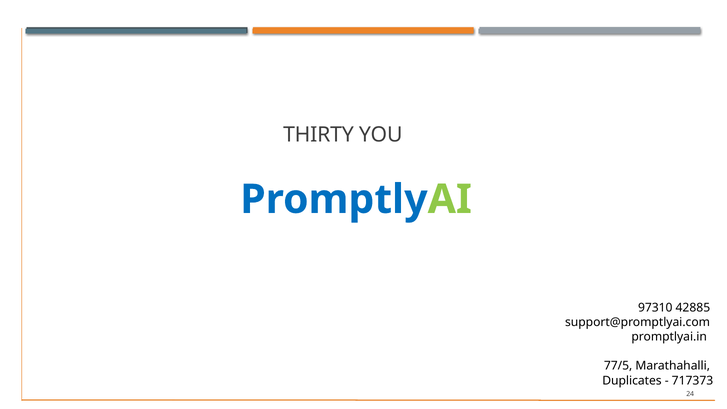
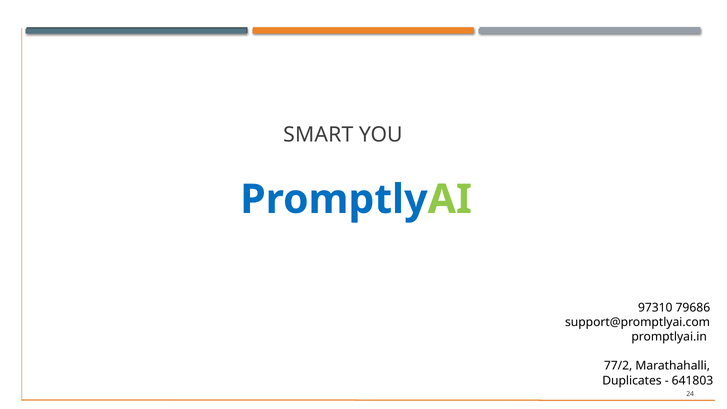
THIRTY: THIRTY -> SMART (318, 135)
42885: 42885 -> 79686 (693, 308)
77/5: 77/5 -> 77/2 (618, 366)
717373: 717373 -> 641803 (692, 380)
